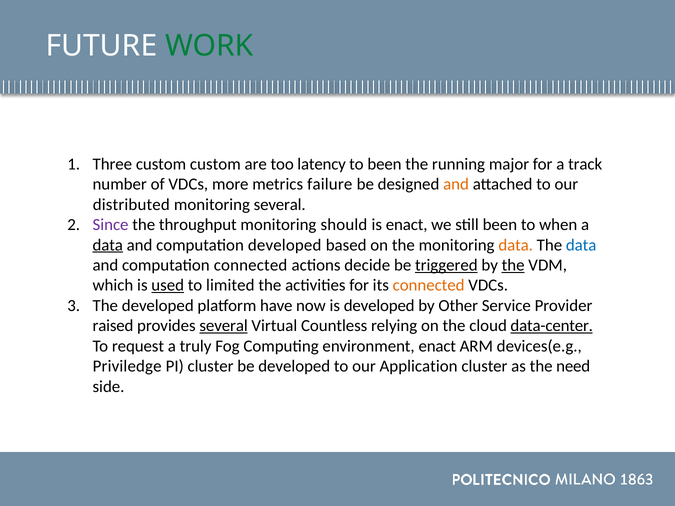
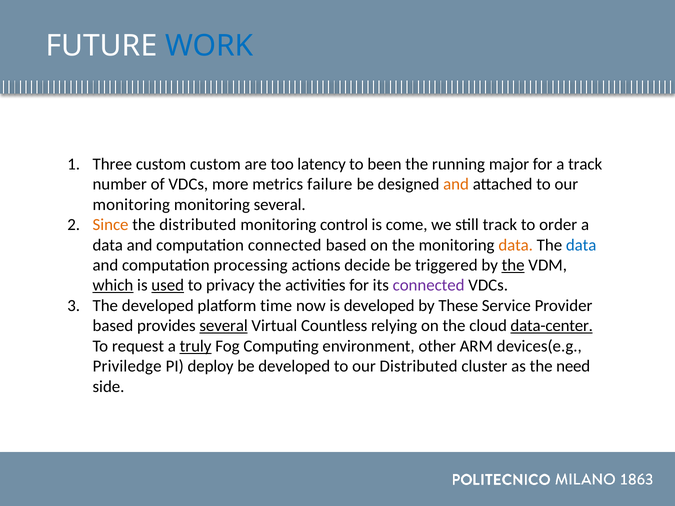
WORK colour: green -> blue (209, 46)
distributed: distributed -> monitoring (131, 205)
Since colour: purple -> orange (111, 225)
the throughput: throughput -> distributed (198, 225)
should: should -> control (344, 225)
is enact: enact -> come (407, 225)
still been: been -> track (500, 225)
when: when -> order (558, 225)
data underline: present -> none (108, 245)
computation developed: developed -> connected (285, 245)
computation connected: connected -> processing (251, 265)
triggered underline: present -> none (446, 265)
which underline: none -> present (113, 286)
limited: limited -> privacy (230, 286)
connected colour: orange -> purple (429, 286)
have: have -> time (276, 306)
Other: Other -> These (458, 306)
raised: raised -> based (113, 326)
truly underline: none -> present (196, 346)
environment enact: enact -> other (437, 346)
PI cluster: cluster -> deploy (211, 367)
our Application: Application -> Distributed (419, 367)
